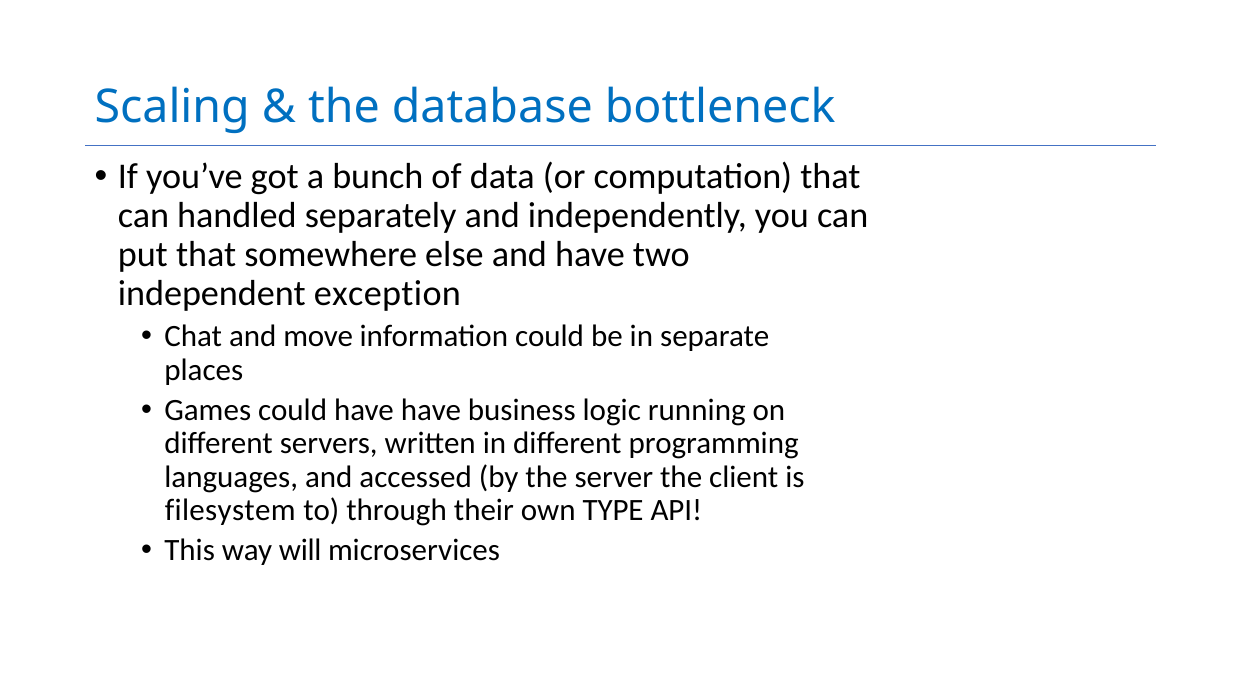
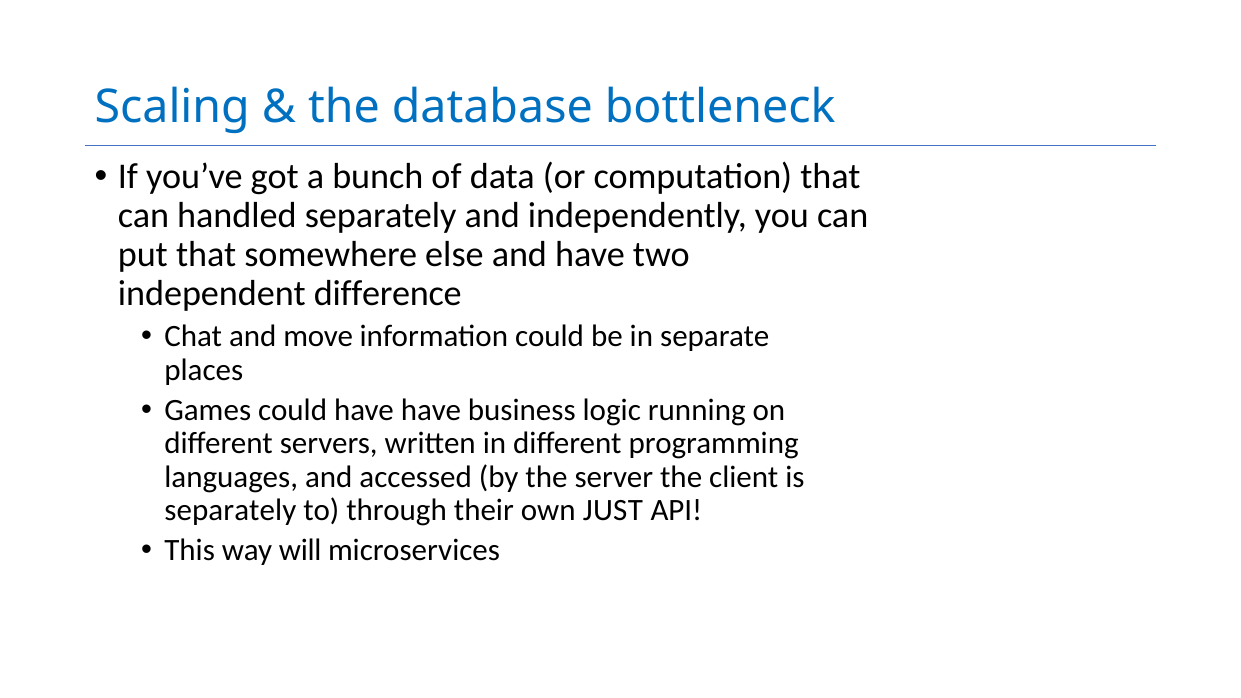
exception: exception -> difference (388, 294)
filesystem: filesystem -> separately (230, 511)
TYPE: TYPE -> JUST (613, 511)
